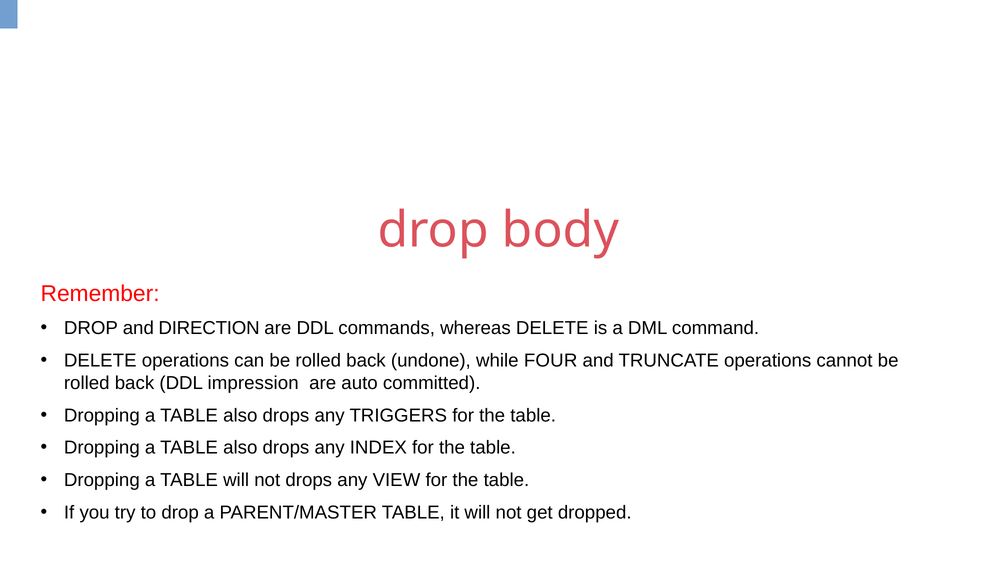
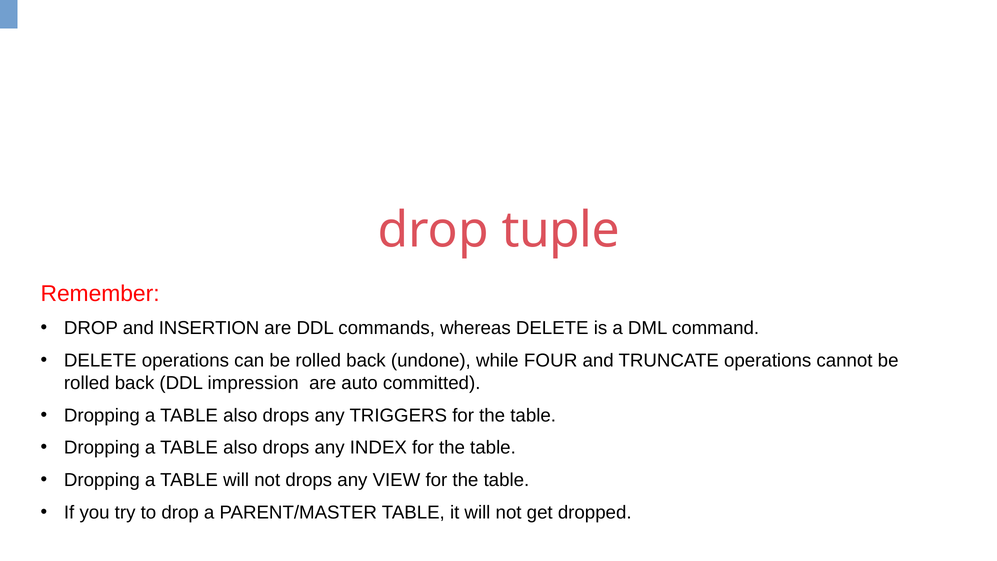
body: body -> tuple (561, 230)
DIRECTION: DIRECTION -> INSERTION (209, 328)
